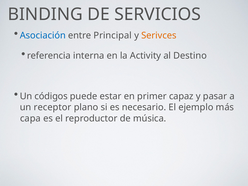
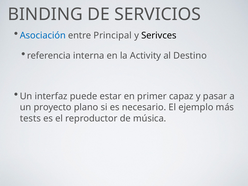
Serivces colour: orange -> black (159, 35)
códigos: códigos -> interfaz (51, 96)
receptor: receptor -> proyecto (53, 107)
capa: capa -> tests (30, 118)
